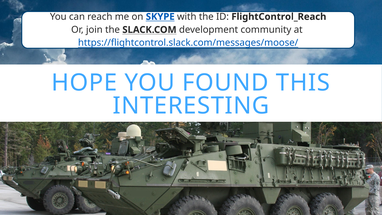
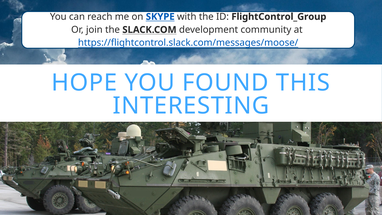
FlightControl_Reach: FlightControl_Reach -> FlightControl_Group (279, 17)
